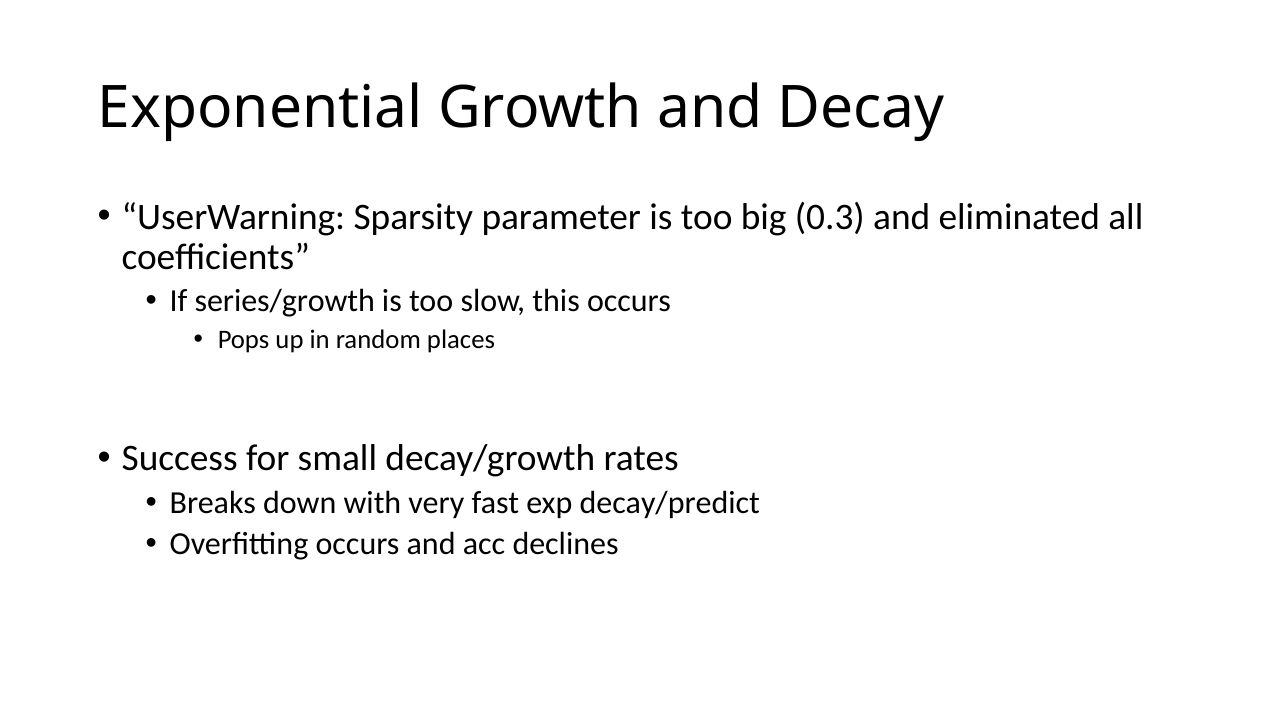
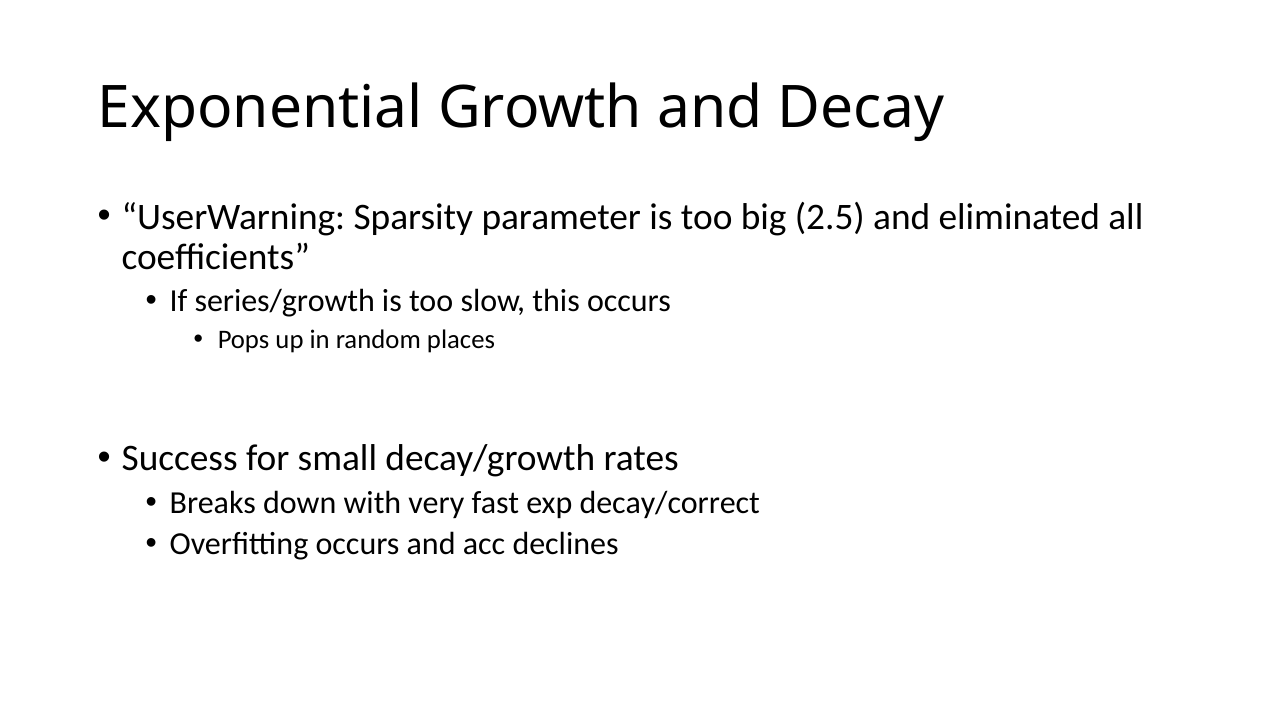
0.3: 0.3 -> 2.5 (830, 217)
decay/predict: decay/predict -> decay/correct (670, 502)
